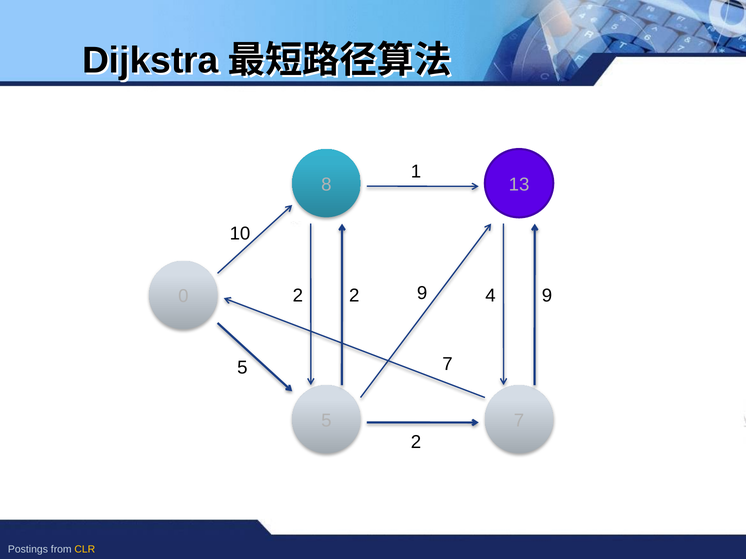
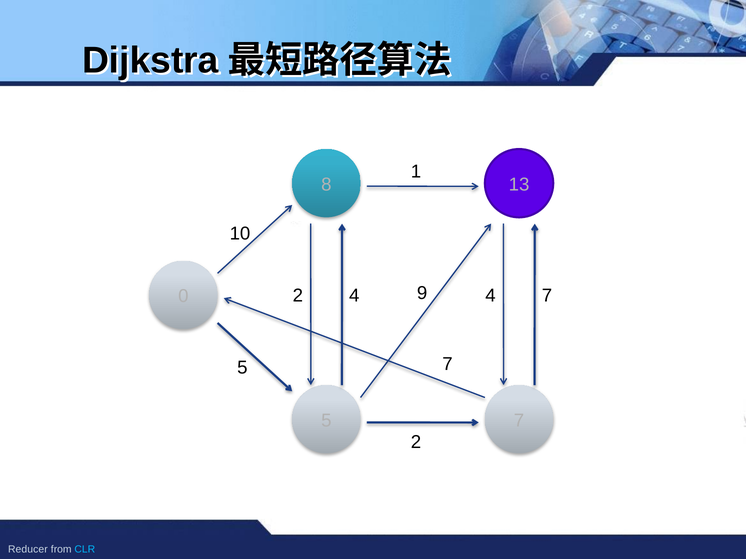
2: 2 -> 4 (354, 296)
4 9: 9 -> 7 (547, 296)
Postings: Postings -> Reducer (28, 550)
CLR colour: yellow -> light blue (85, 550)
